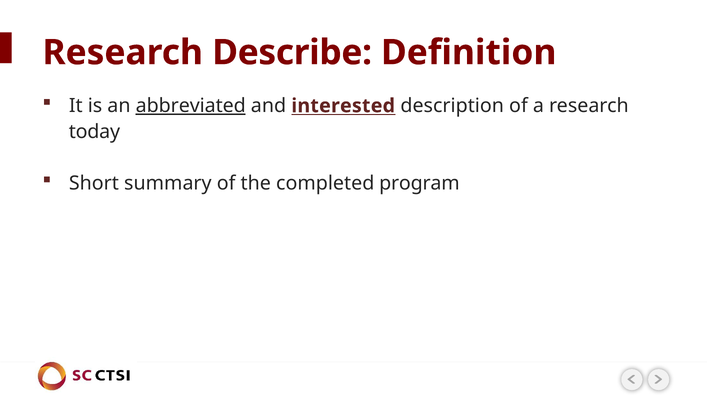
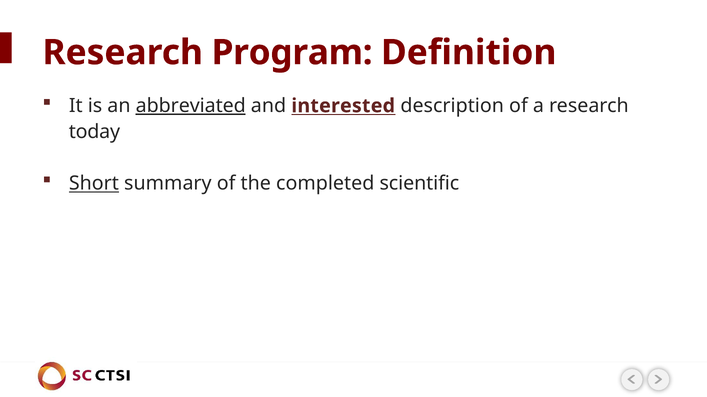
Describe: Describe -> Program (292, 53)
Short underline: none -> present (94, 184)
program: program -> scientific (419, 184)
